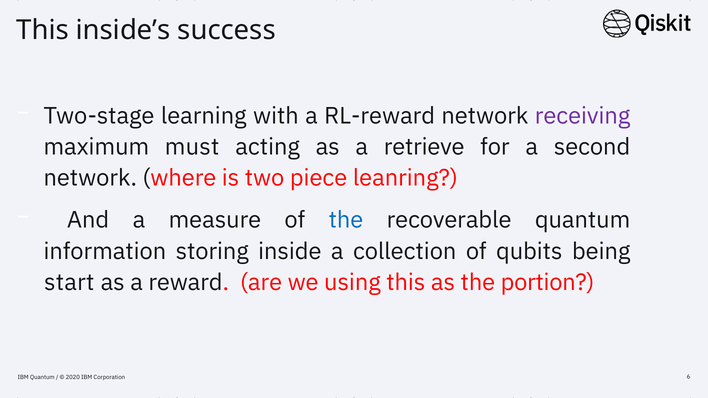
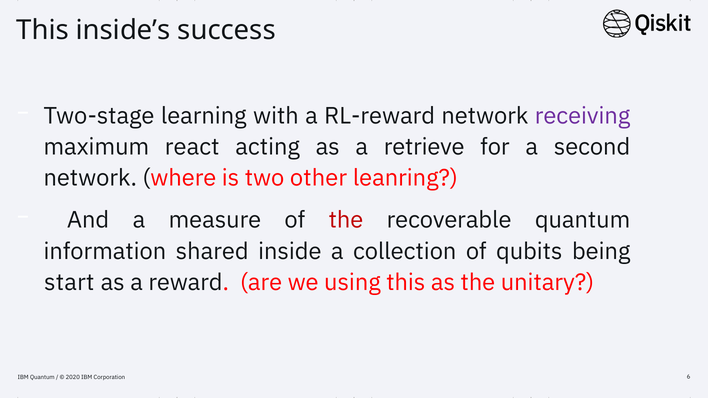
must: must -> react (192, 147)
piece: piece -> other (319, 178)
the colour: blue -> red (346, 220)
storing: storing -> shared (212, 251)
portion: portion -> unitary (547, 283)
